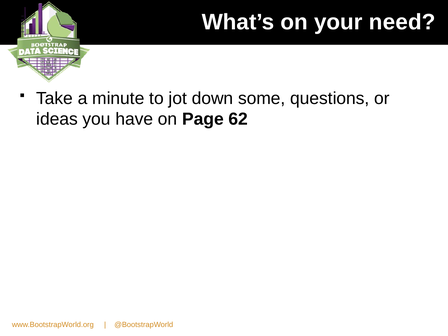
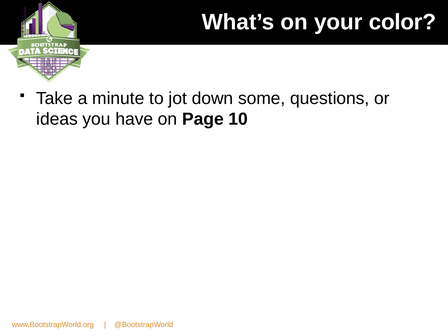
need: need -> color (402, 22)
62: 62 -> 10 (238, 119)
